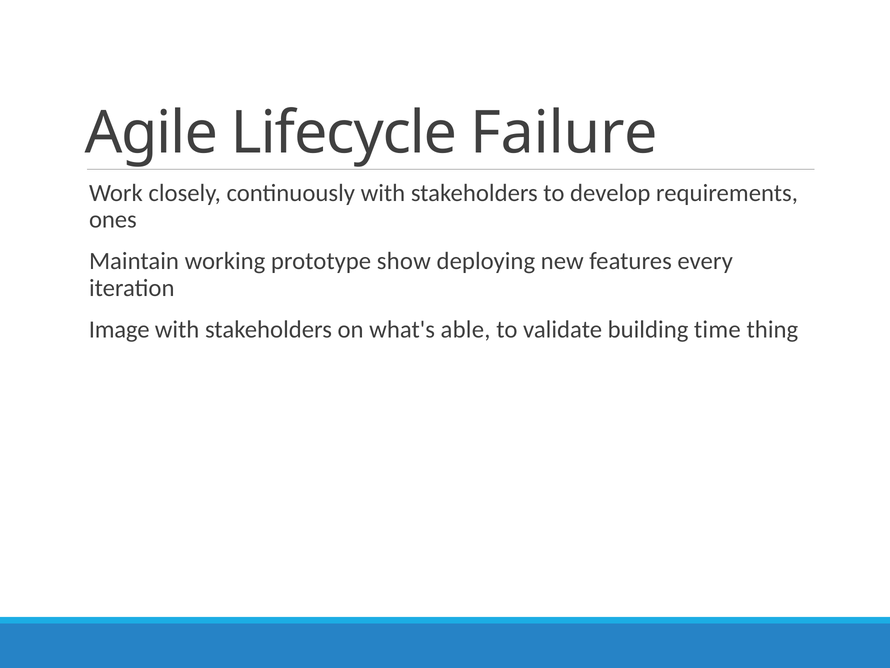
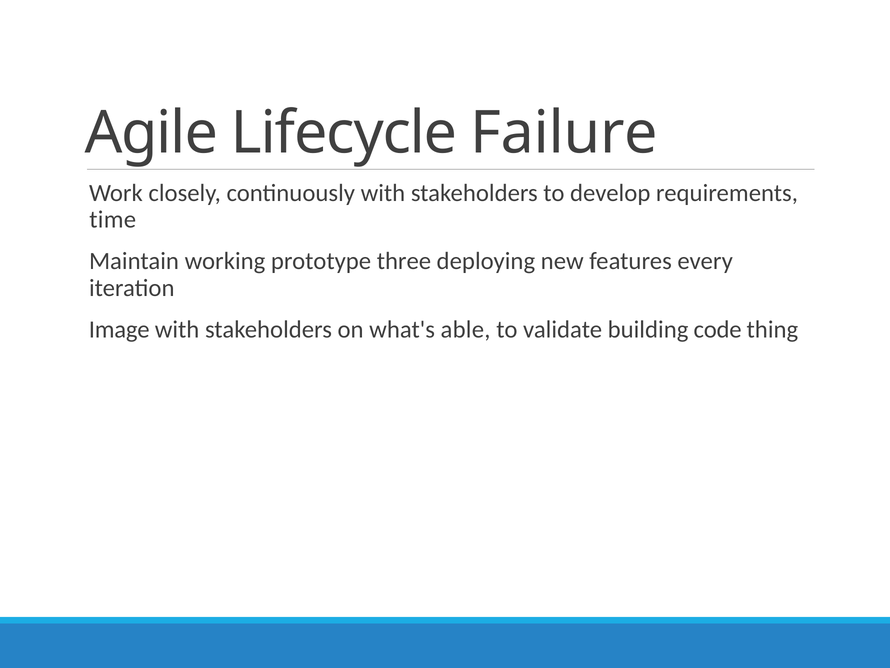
ones: ones -> time (113, 220)
show: show -> three (404, 261)
time: time -> code (718, 329)
